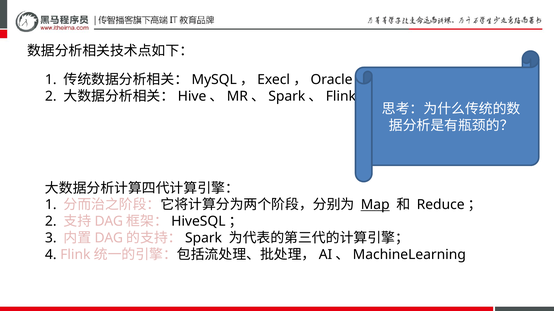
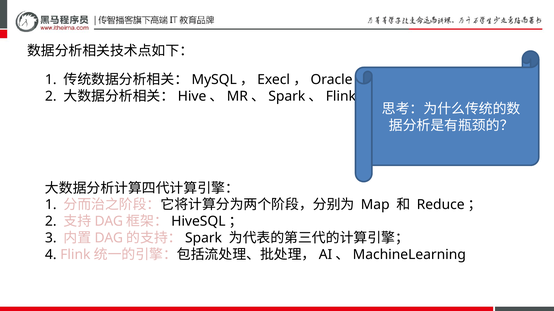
Map underline: present -> none (375, 205)
